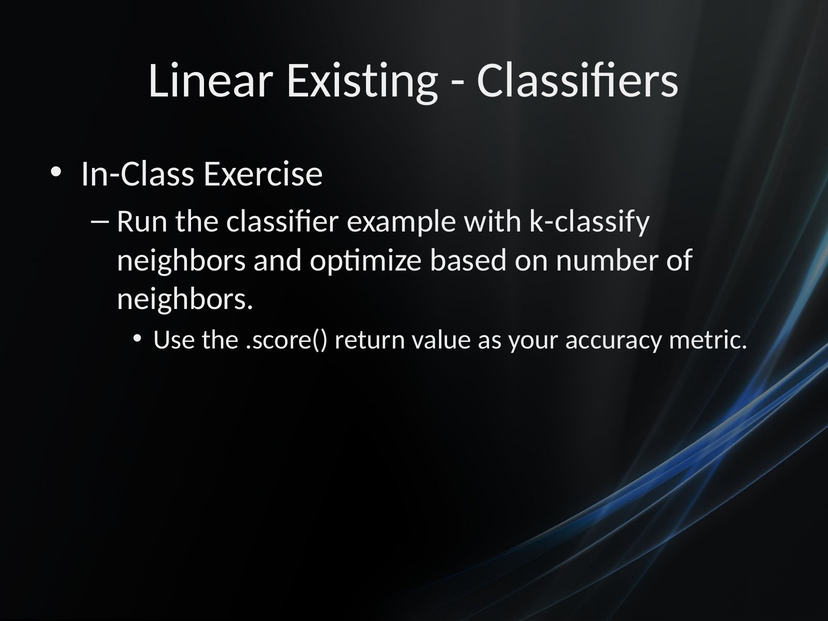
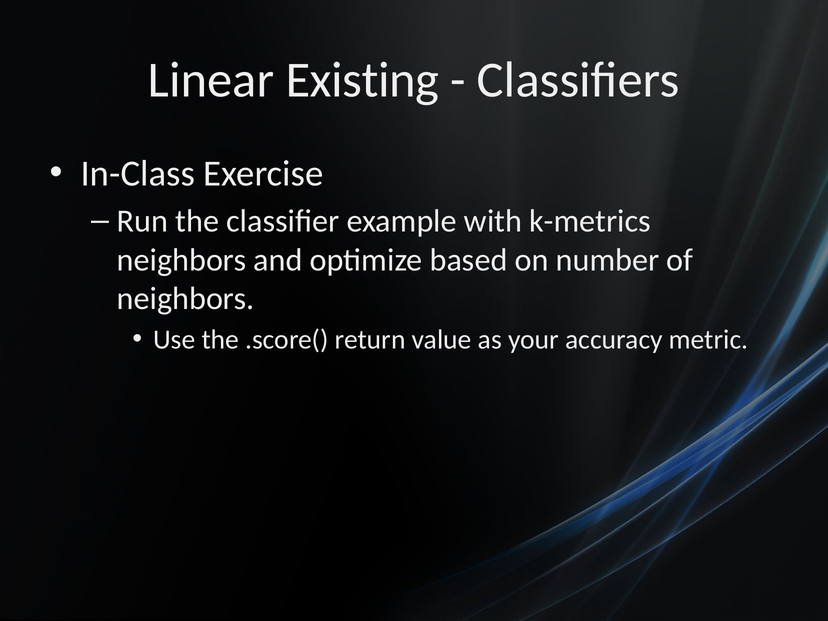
k-classify: k-classify -> k-metrics (590, 221)
